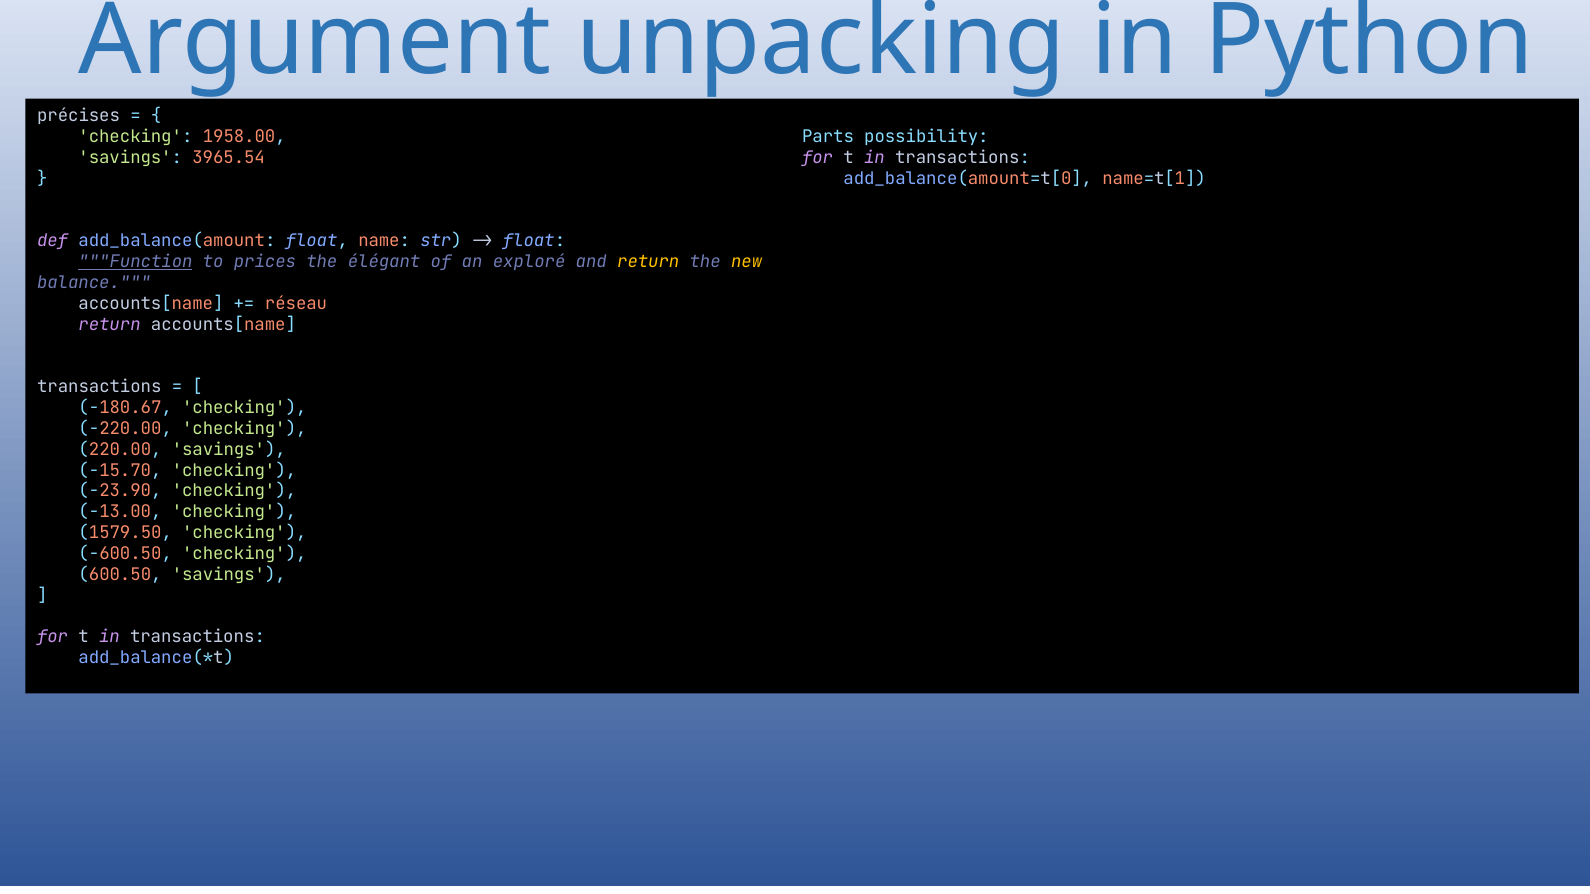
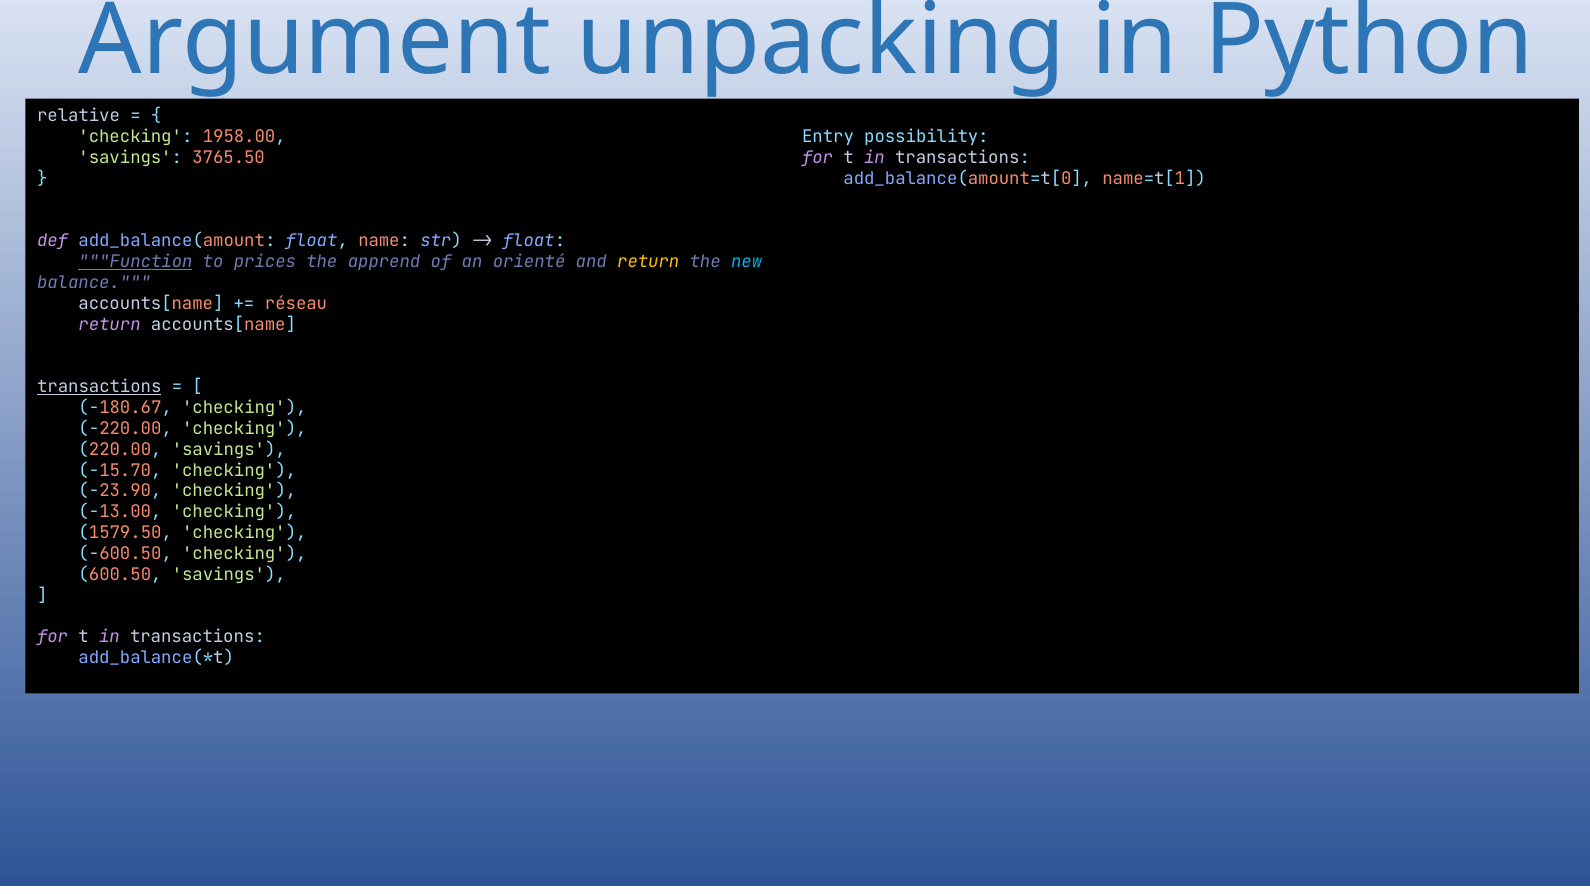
précises: précises -> relative (79, 116)
Parts: Parts -> Entry (828, 137)
3965.54: 3965.54 -> 3765.50 (229, 158)
élégant: élégant -> apprend (384, 262)
exploré: exploré -> orienté (529, 262)
new colour: yellow -> light blue (747, 262)
transactions underline: none -> present (99, 387)
